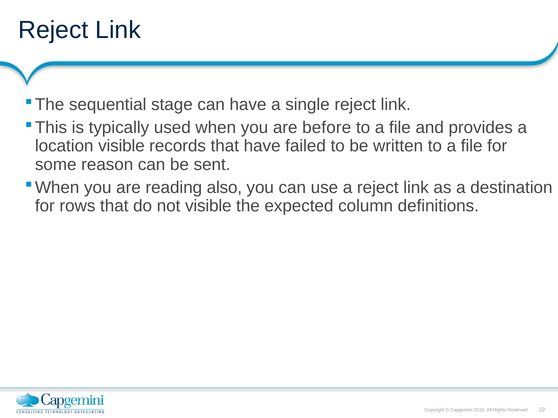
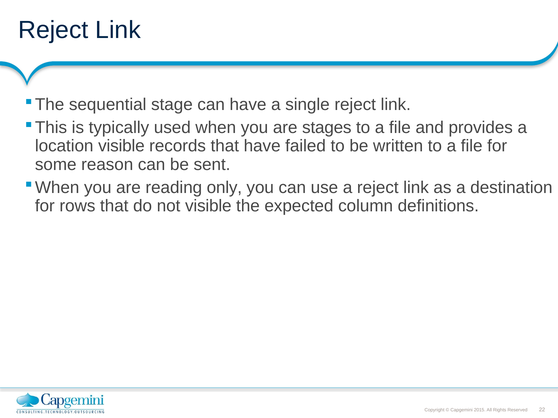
before: before -> stages (327, 128)
also: also -> only (224, 188)
